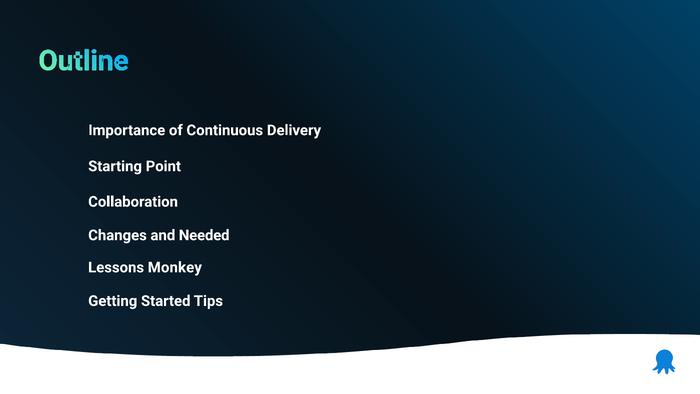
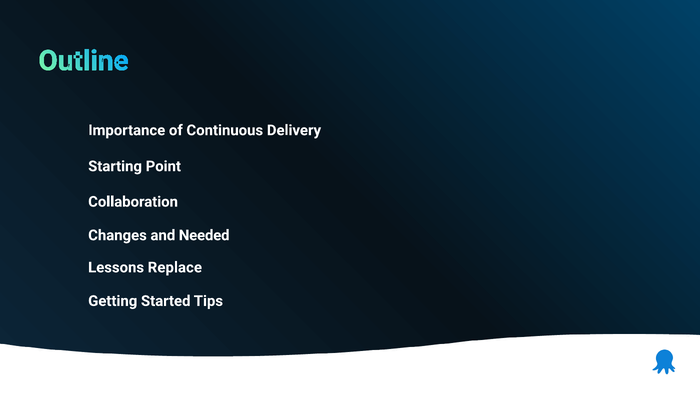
Monkey: Monkey -> Replace (175, 267)
